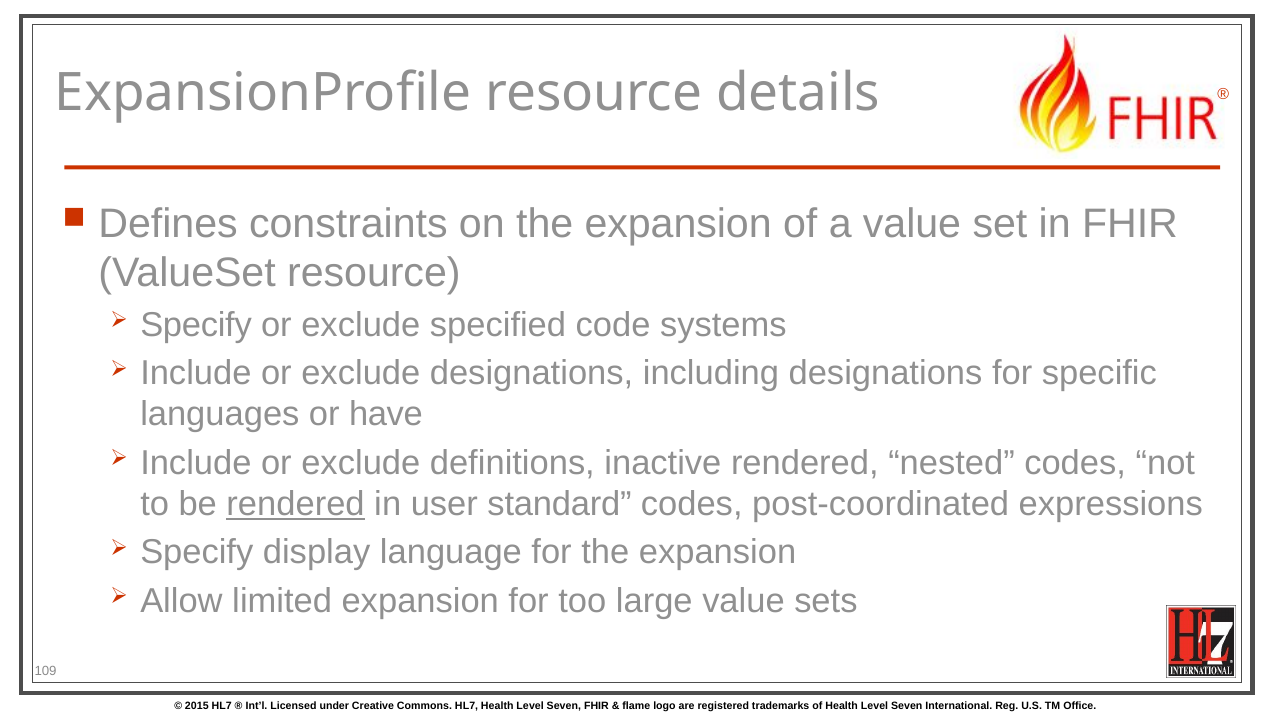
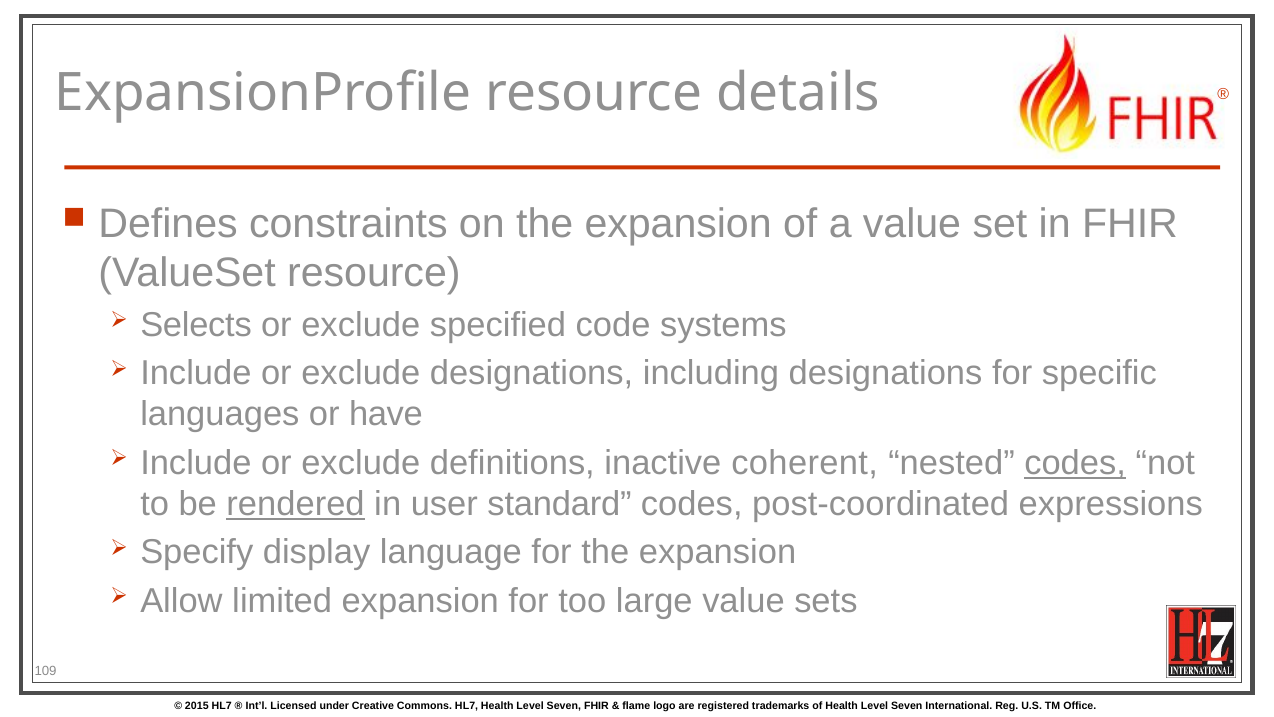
Specify: Specify -> Selects (196, 325)
inactive rendered: rendered -> coherent (805, 463)
codes underline: none -> present (1075, 463)
